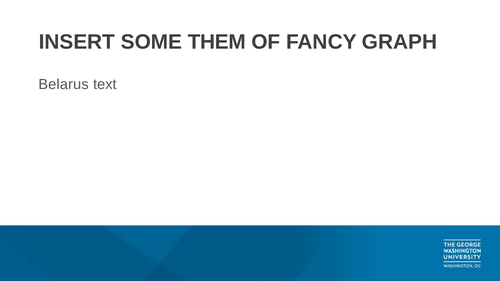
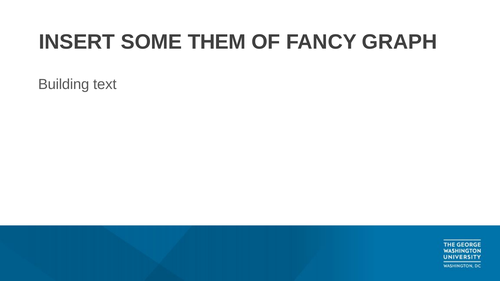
Belarus: Belarus -> Building (64, 85)
